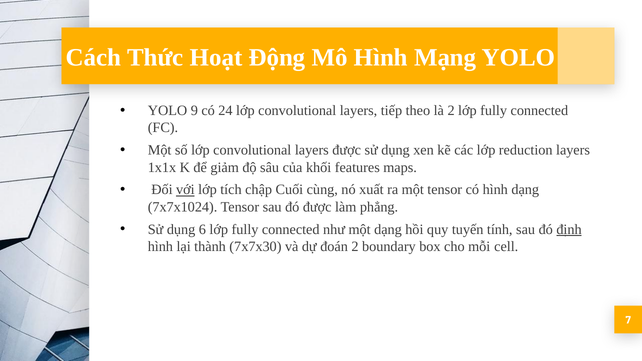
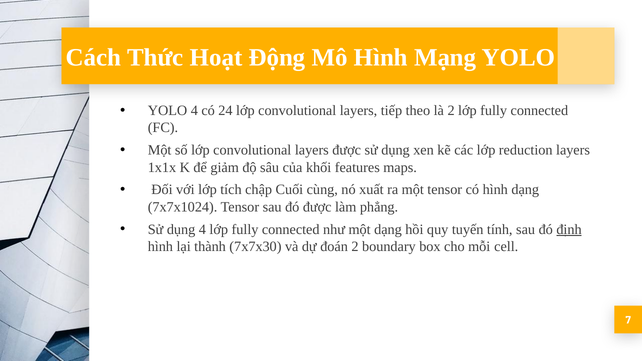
YOLO 9: 9 -> 4 (194, 111)
với underline: present -> none (185, 190)
dụng 6: 6 -> 4 (202, 229)
